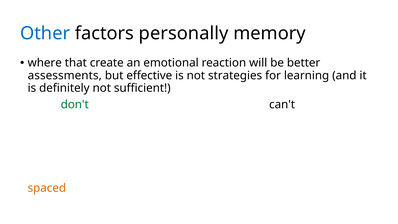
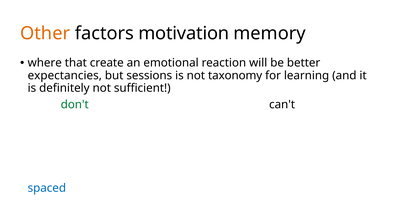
Other colour: blue -> orange (45, 33)
personally: personally -> motivation (184, 33)
assessments: assessments -> expectancies (65, 75)
effective: effective -> sessions (149, 75)
strategies: strategies -> taxonomy (235, 75)
spaced colour: orange -> blue (47, 188)
